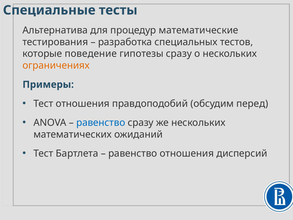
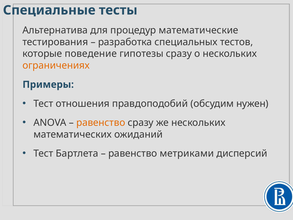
перед: перед -> нужен (252, 103)
равенство colour: blue -> orange (101, 123)
равенство отношения: отношения -> метриками (187, 153)
